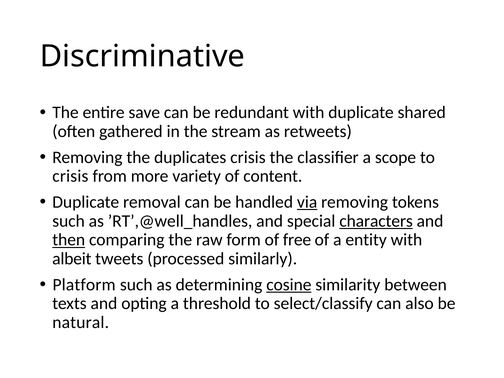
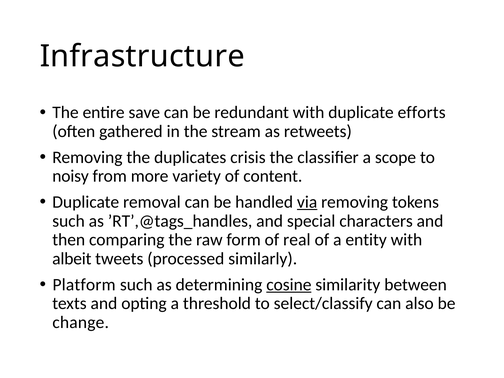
Discriminative: Discriminative -> Infrastructure (142, 56)
shared: shared -> efforts (422, 112)
crisis: crisis -> noisy (71, 176)
’RT’,@well_handles: ’RT’,@well_handles -> ’RT’,@tags_handles (180, 221)
characters underline: present -> none (376, 221)
then underline: present -> none (69, 240)
free: free -> real (297, 240)
natural: natural -> change (81, 322)
